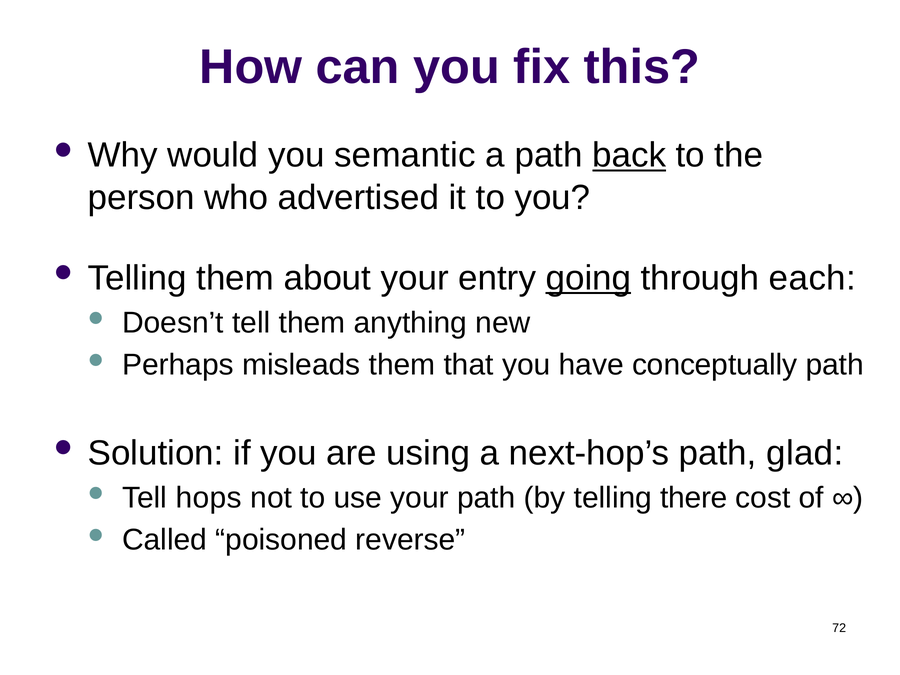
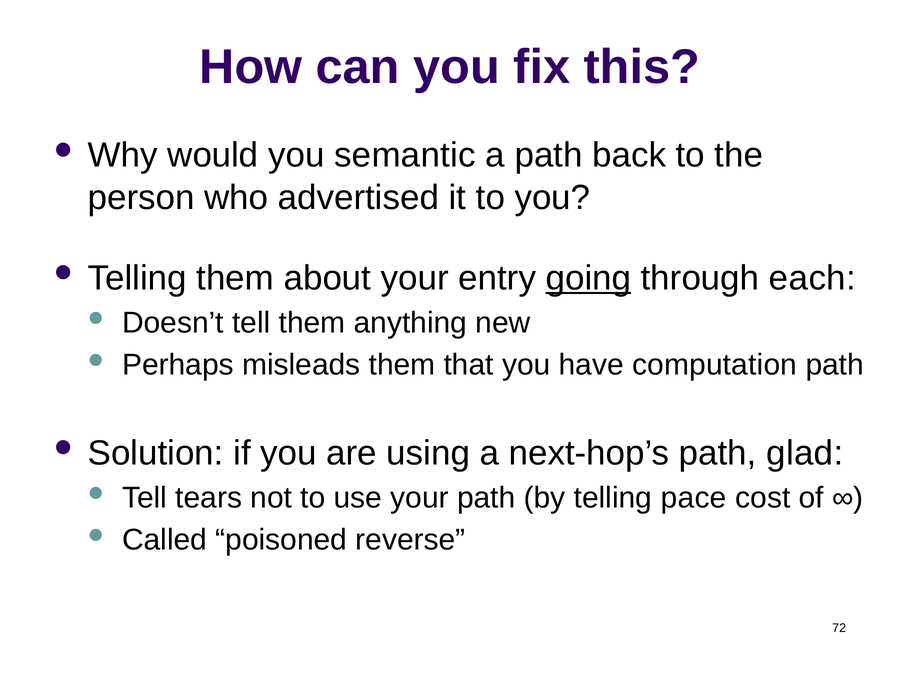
back underline: present -> none (629, 155)
conceptually: conceptually -> computation (715, 365)
hops: hops -> tears (209, 498)
there: there -> pace (694, 498)
